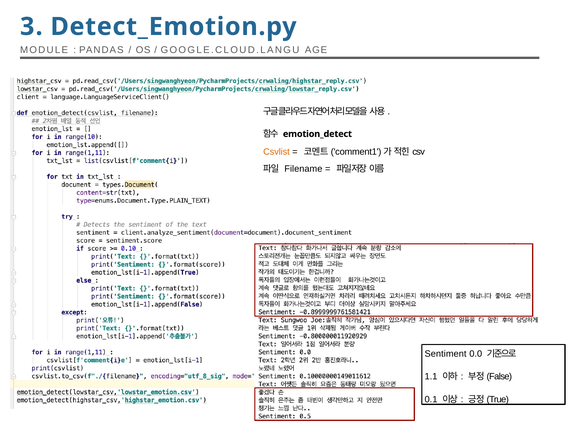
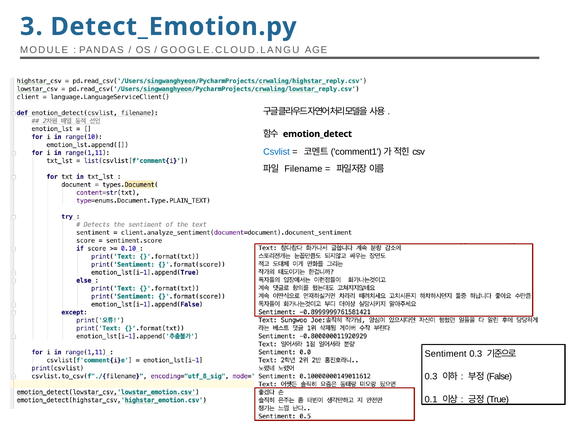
Csvlist colour: orange -> blue (276, 152)
Sentiment 0.0: 0.0 -> 0.3 (476, 354)
1.1: 1.1 -> 0.3 (431, 376)
